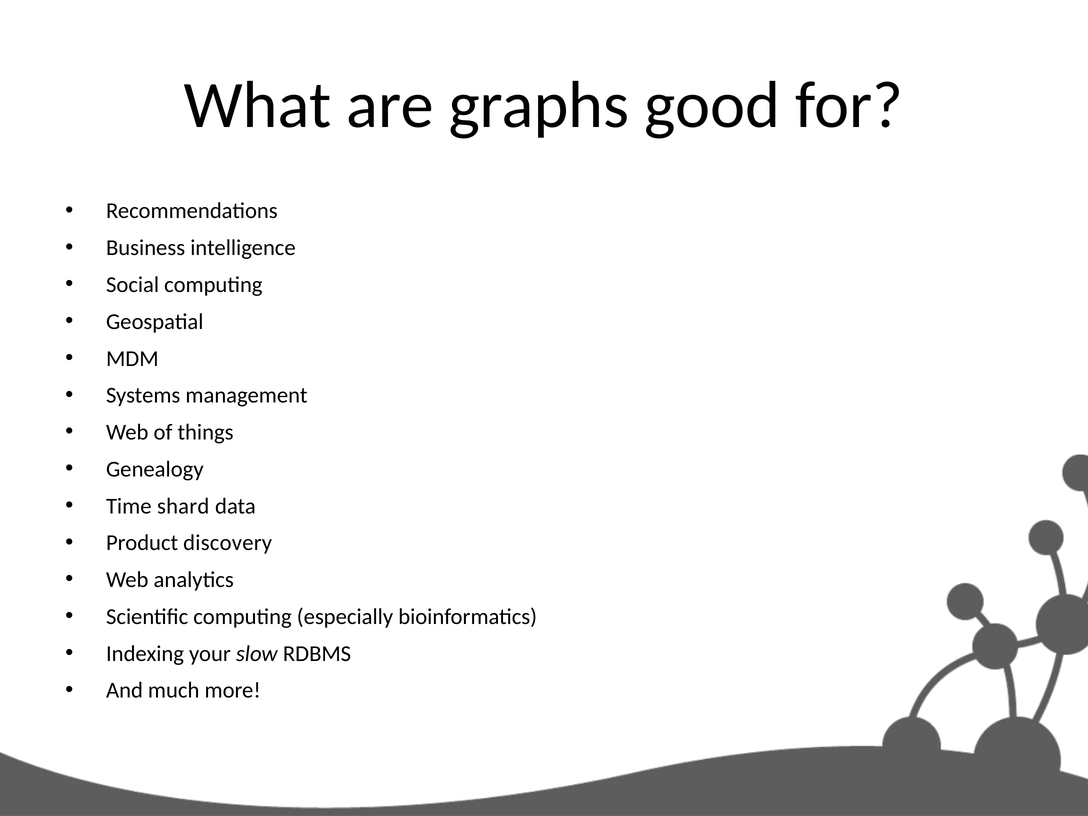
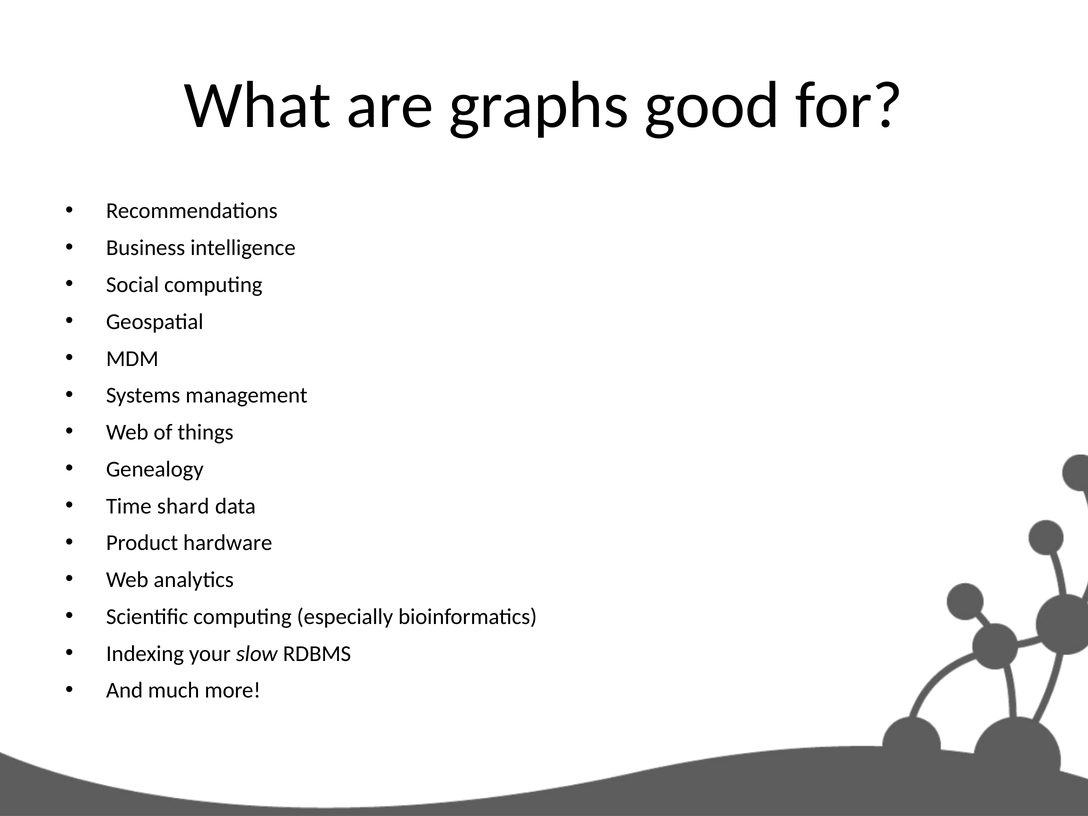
discovery: discovery -> hardware (228, 543)
